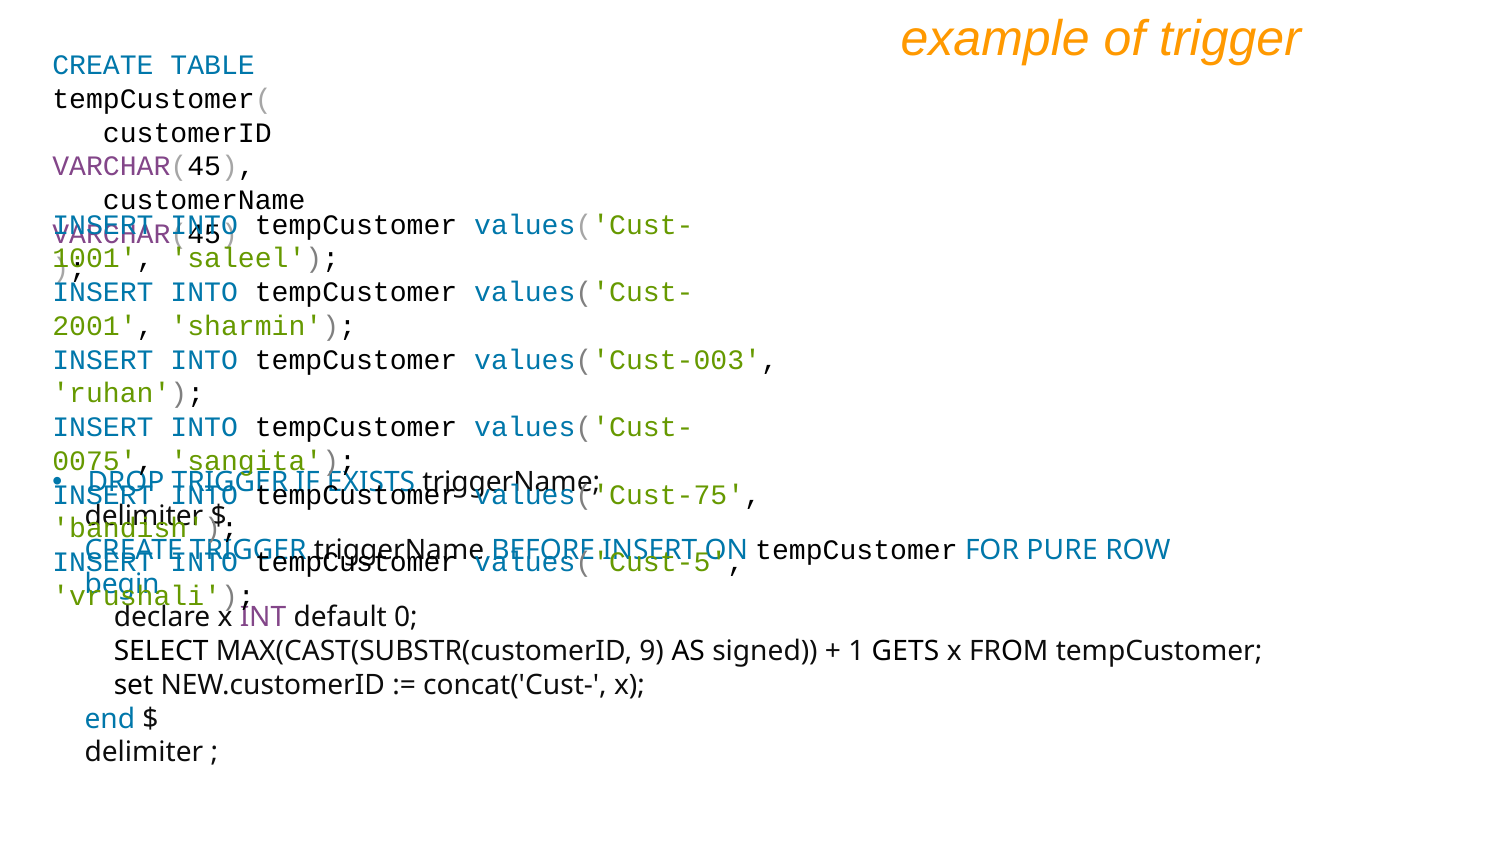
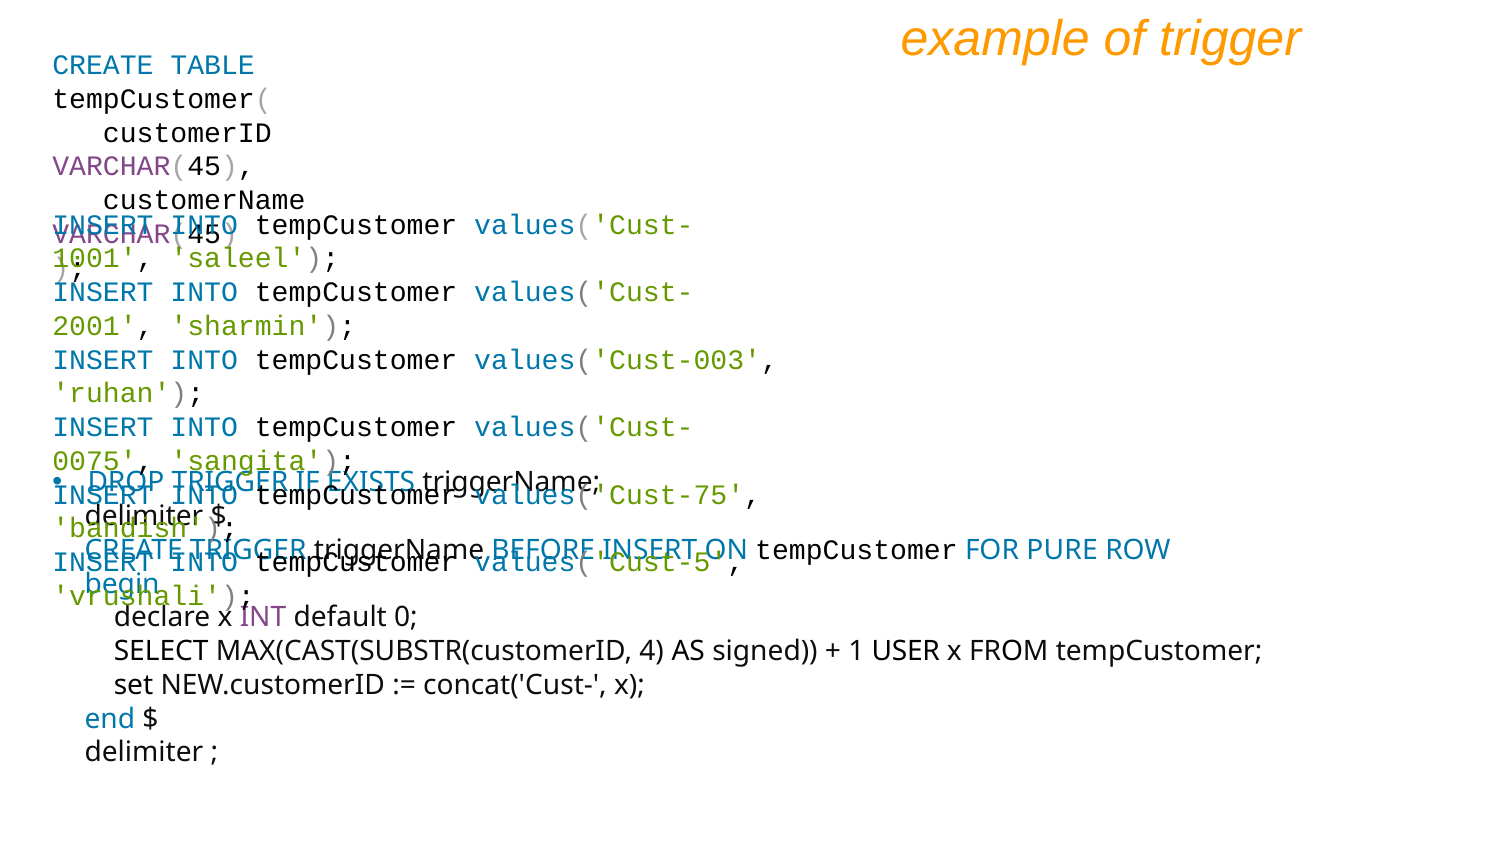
9: 9 -> 4 (652, 651)
GETS: GETS -> USER (906, 651)
